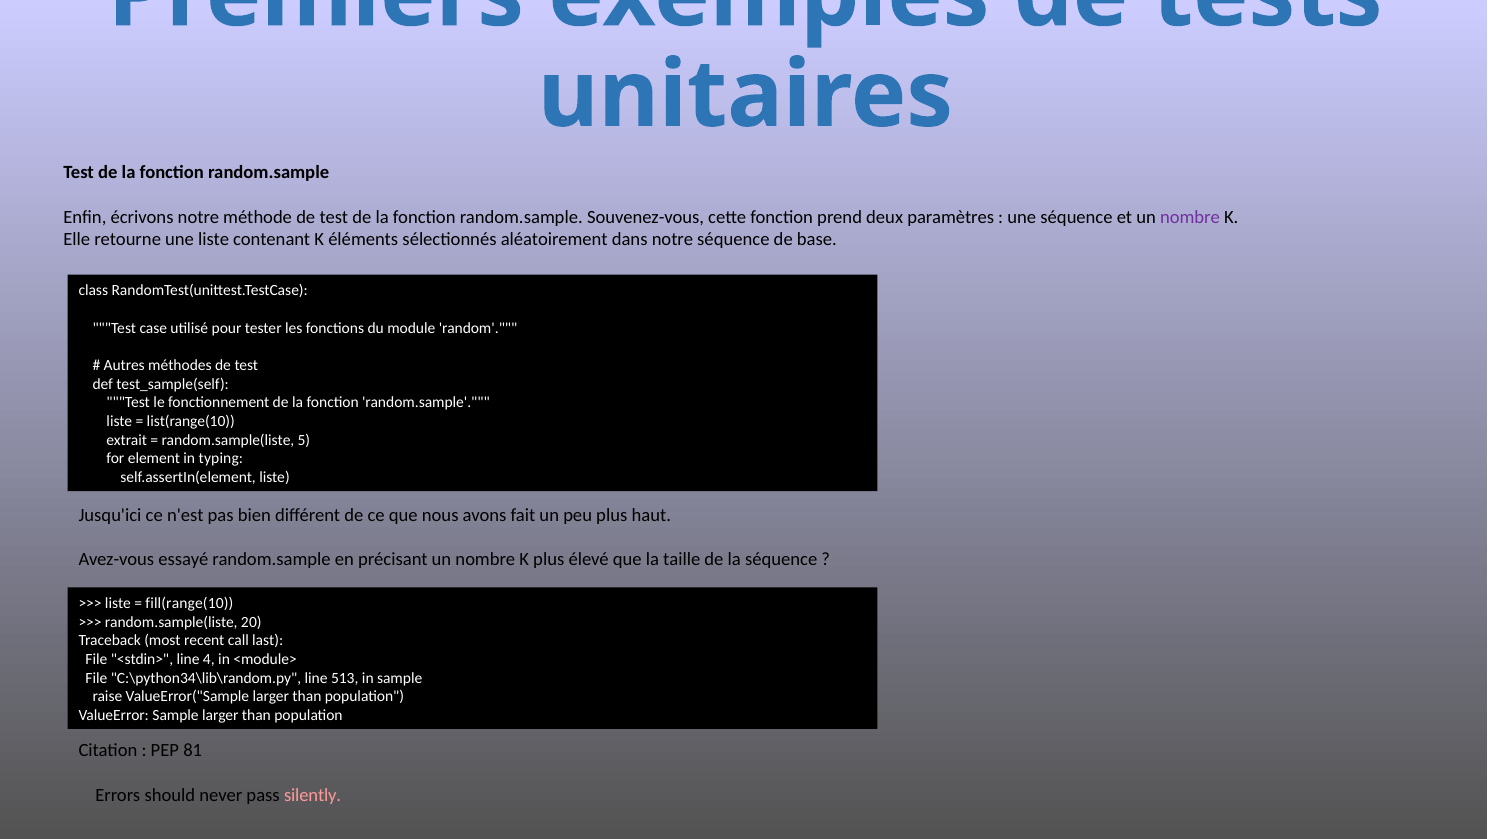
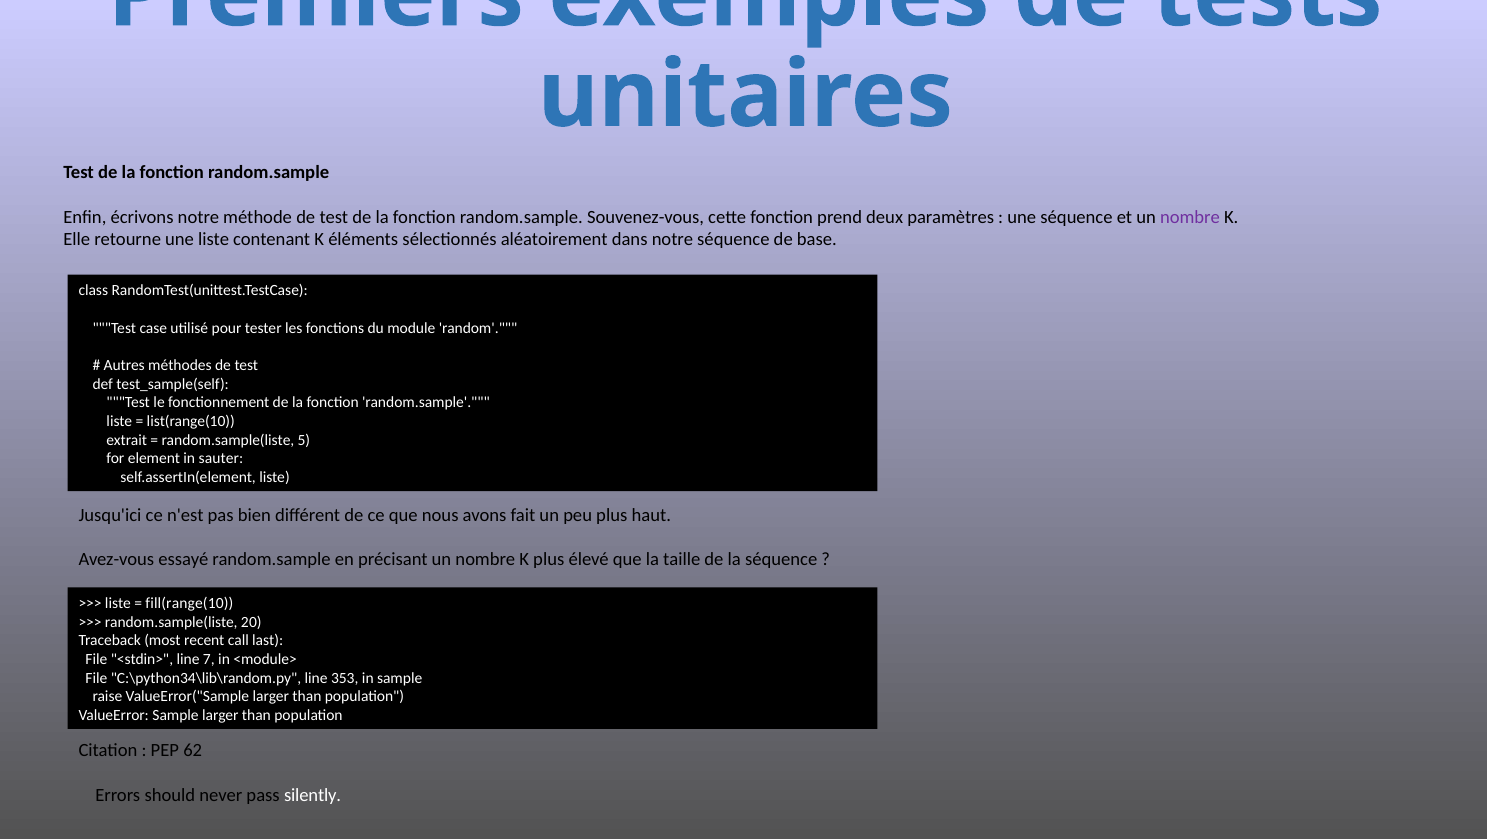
typing: typing -> sauter (221, 459)
4: 4 -> 7 (209, 659)
513: 513 -> 353 (345, 678)
81: 81 -> 62 (193, 750)
silently colour: pink -> white (313, 795)
